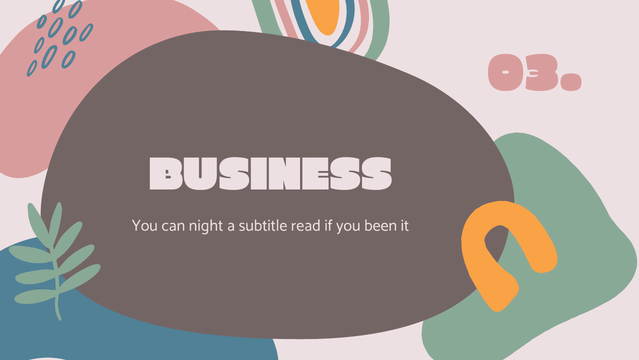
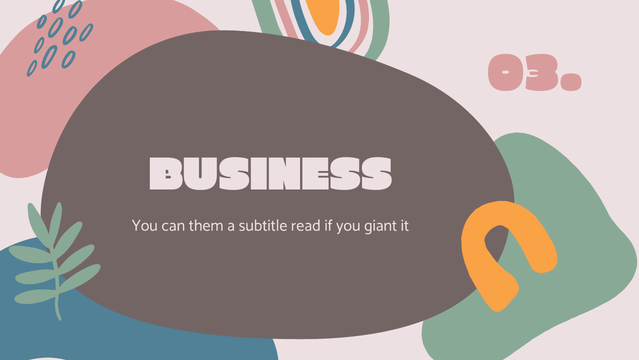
night: night -> them (206, 225)
been: been -> giant (381, 225)
